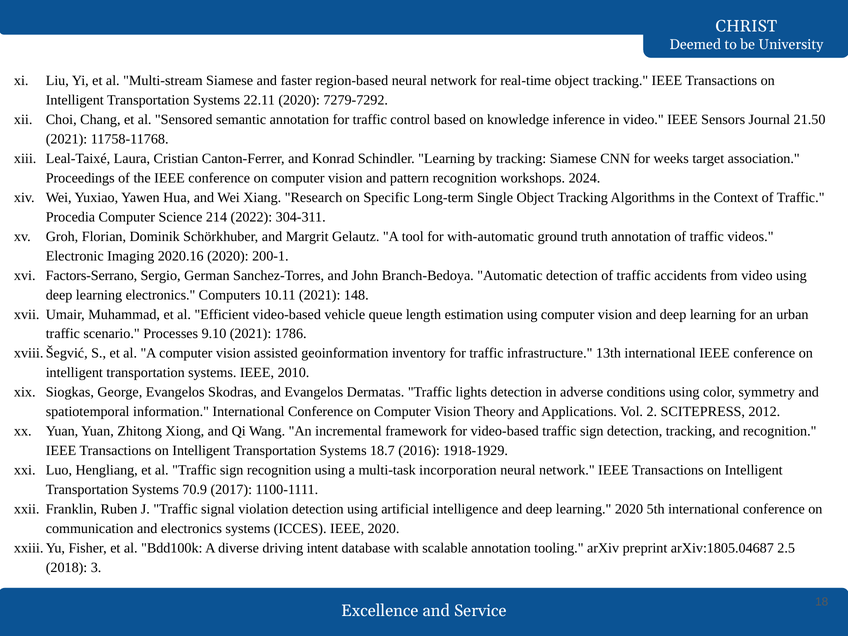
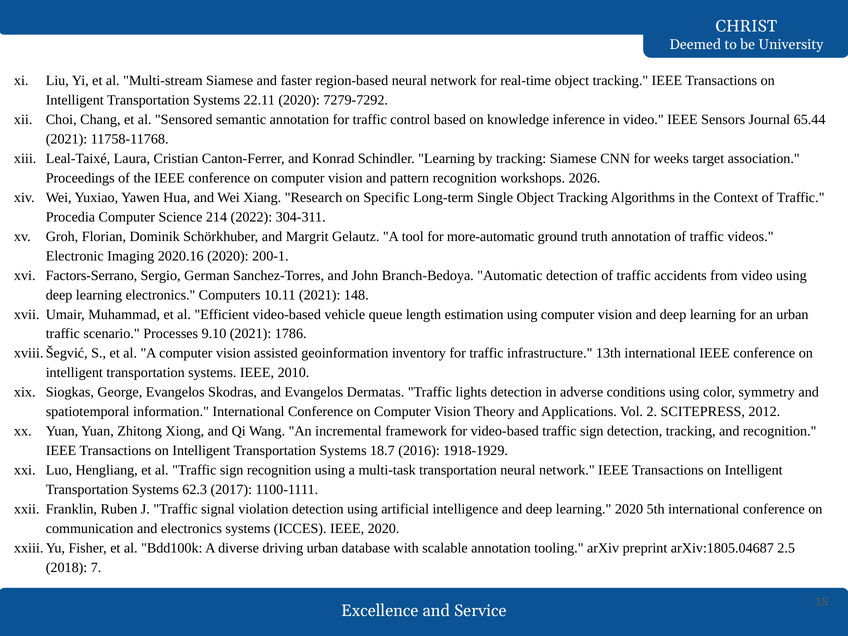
21.50: 21.50 -> 65.44 (810, 119)
2024: 2024 -> 2026 (585, 178)
with-automatic: with-automatic -> more-automatic (491, 236)
multi-task incorporation: incorporation -> transportation (458, 470)
70.9: 70.9 -> 62.3 (195, 490)
driving intent: intent -> urban (322, 548)
3: 3 -> 7 (96, 568)
